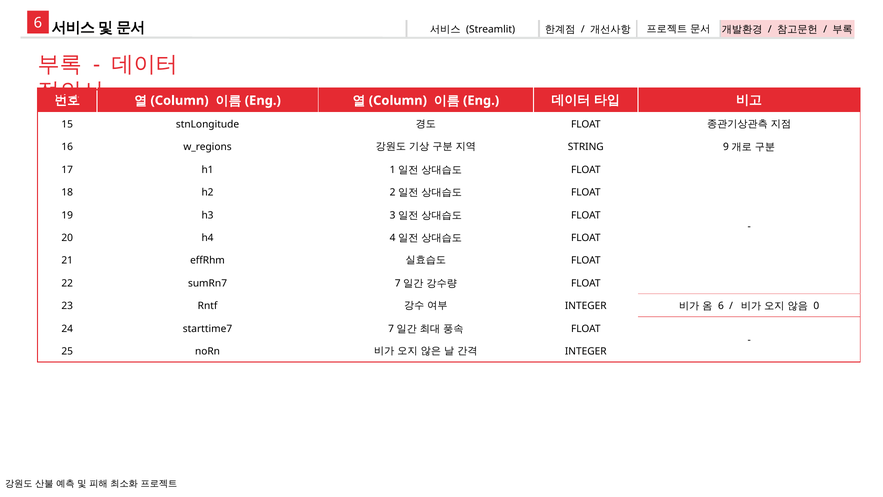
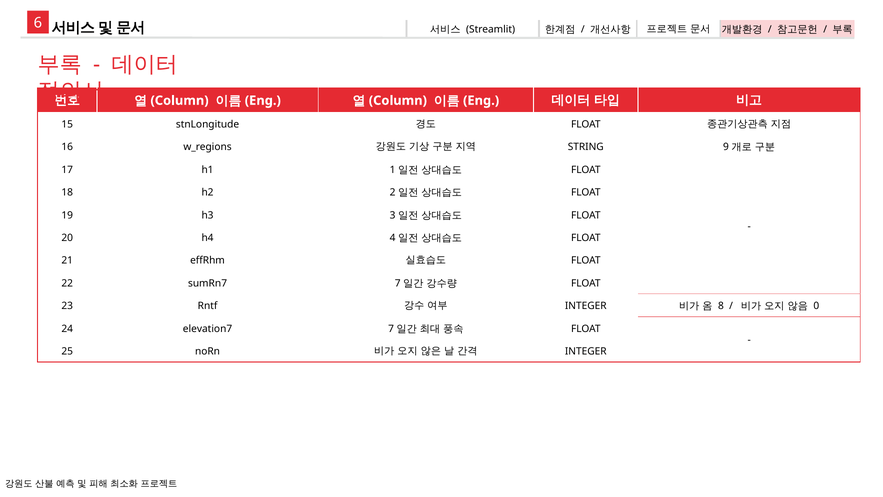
6: 6 -> 8 (721, 306)
starttime7: starttime7 -> elevation7 (208, 329)
